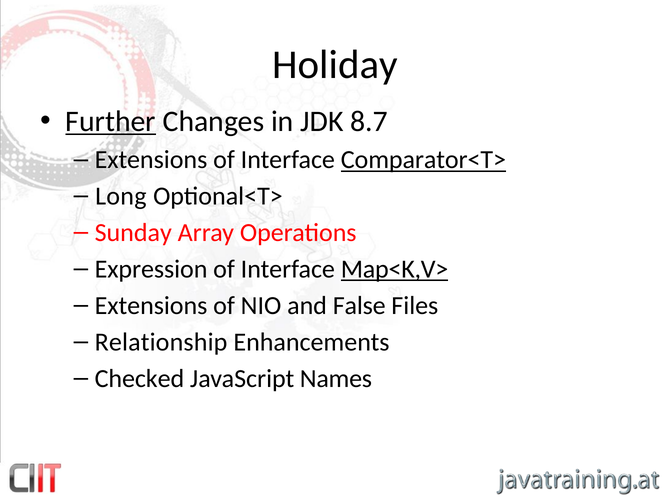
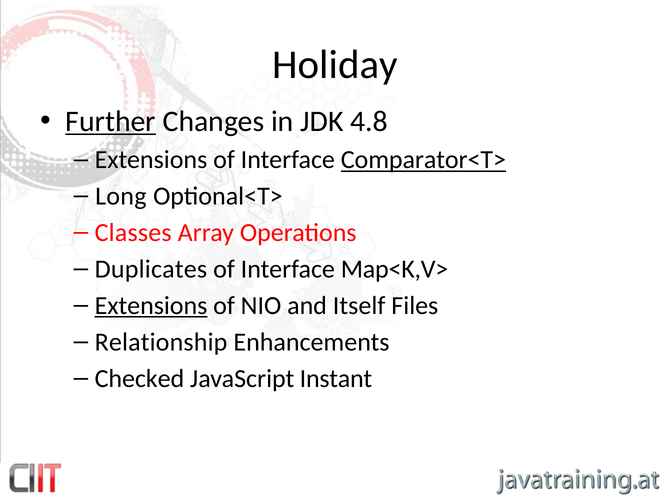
8.7: 8.7 -> 4.8 (369, 122)
Sunday: Sunday -> Classes (133, 233)
Expression: Expression -> Duplicates (151, 270)
Map<K,V> underline: present -> none (395, 270)
Extensions underline: none -> present (151, 306)
False: False -> Itself (359, 306)
Names: Names -> Instant (336, 379)
